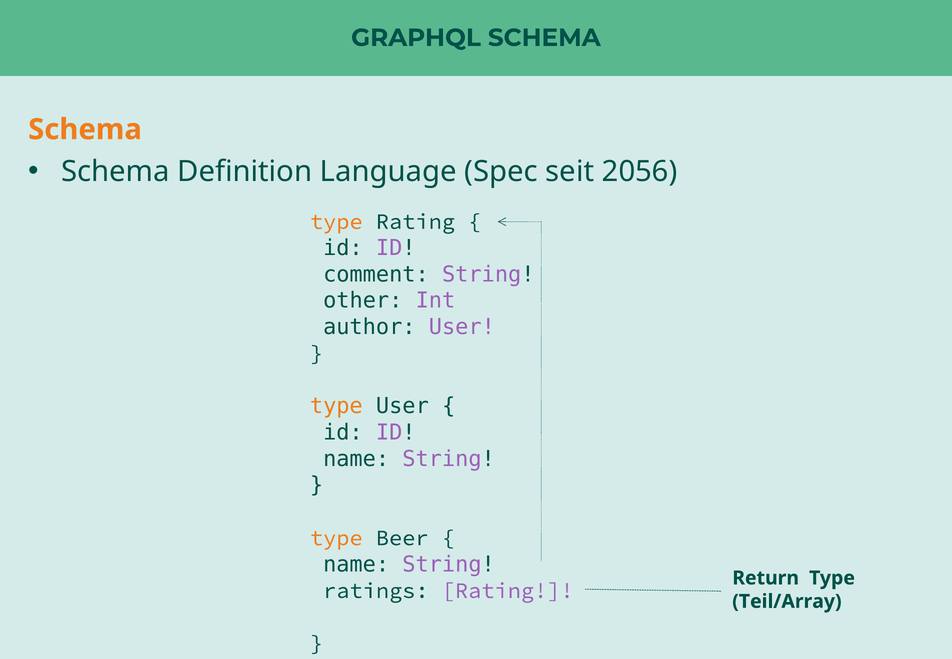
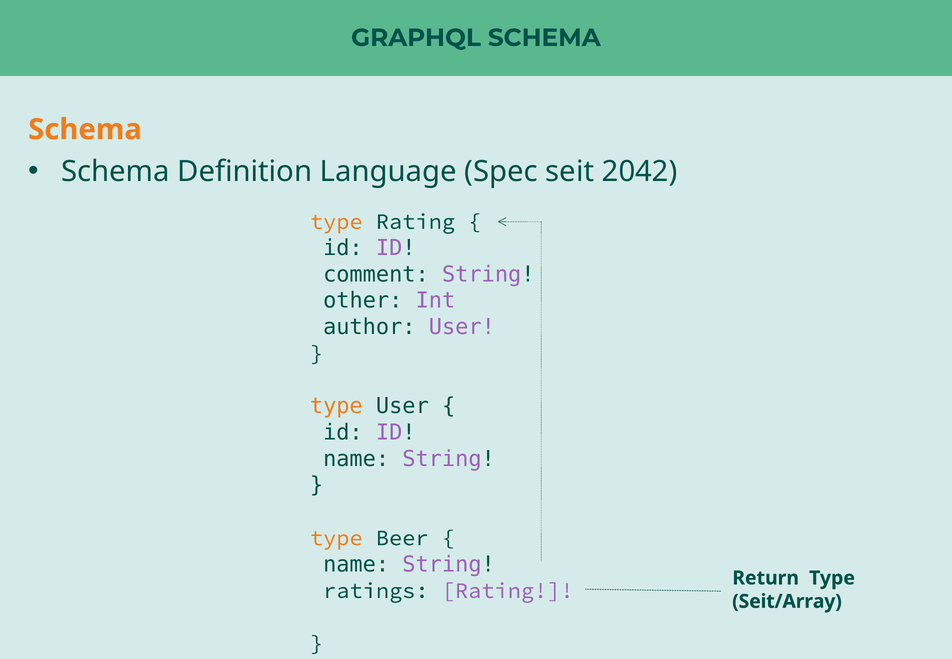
2056: 2056 -> 2042 (640, 172)
Teil/Array: Teil/Array -> Seit/Array (787, 601)
